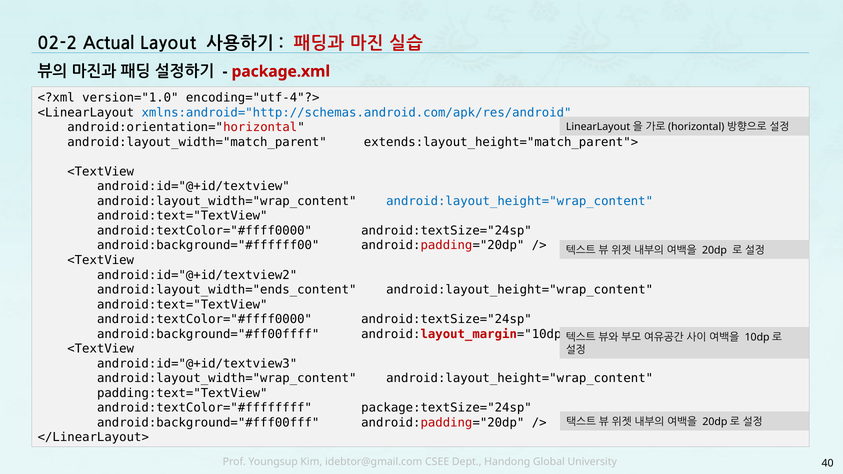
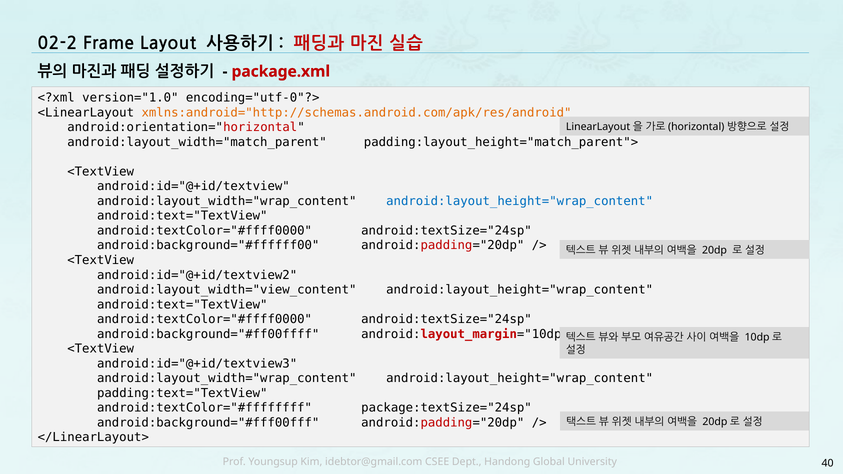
Actual: Actual -> Frame (108, 43)
encoding="utf-4"?>: encoding="utf-4"?> -> encoding="utf-0"?> (253, 98)
xmlns:android="http://schemas.android.com/apk/res/android colour: blue -> orange (357, 113)
extends:layout_height="match_parent">: extends:layout_height="match_parent"> -> padding:layout_height="match_parent"> (501, 142)
android:layout_width="ends_content: android:layout_width="ends_content -> android:layout_width="view_content (227, 290)
